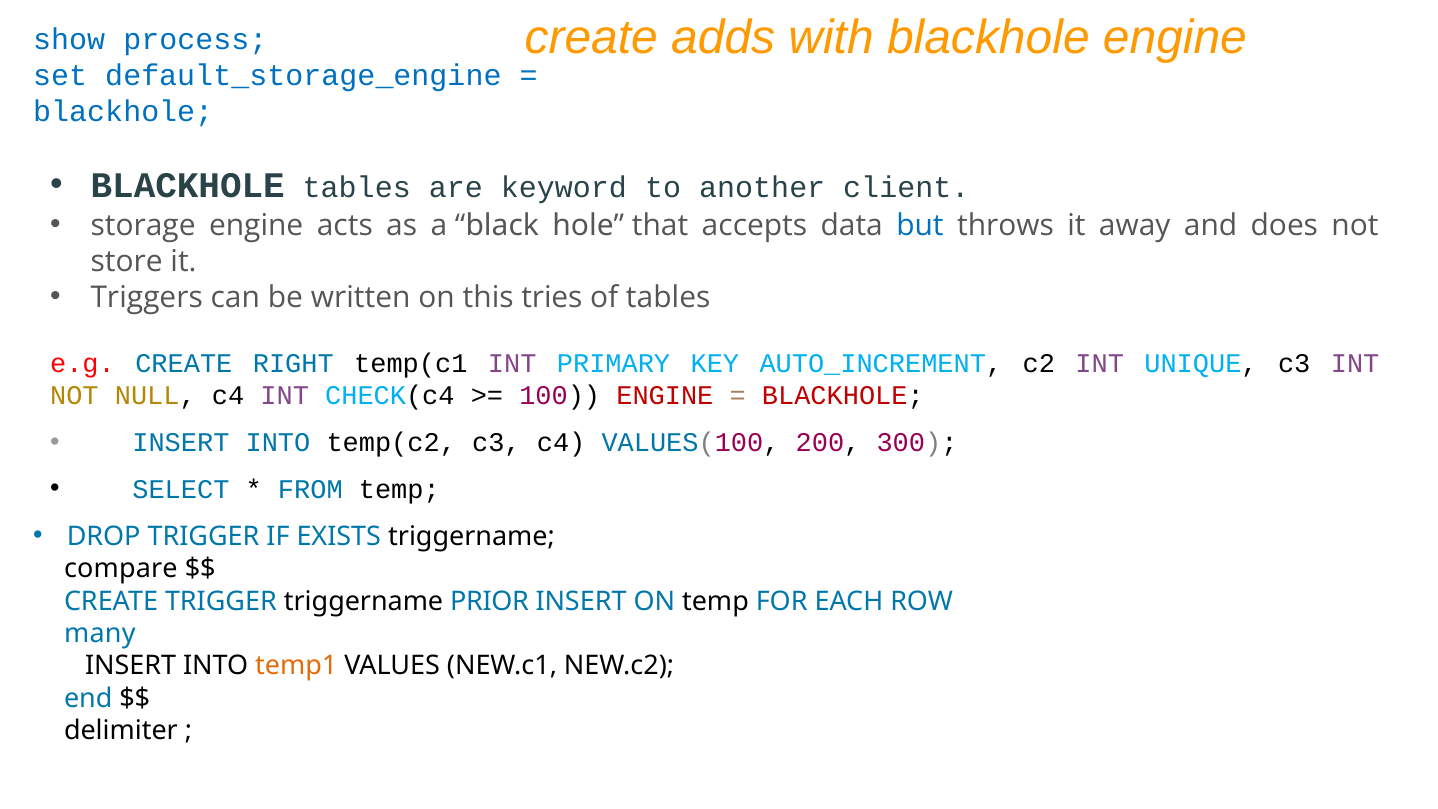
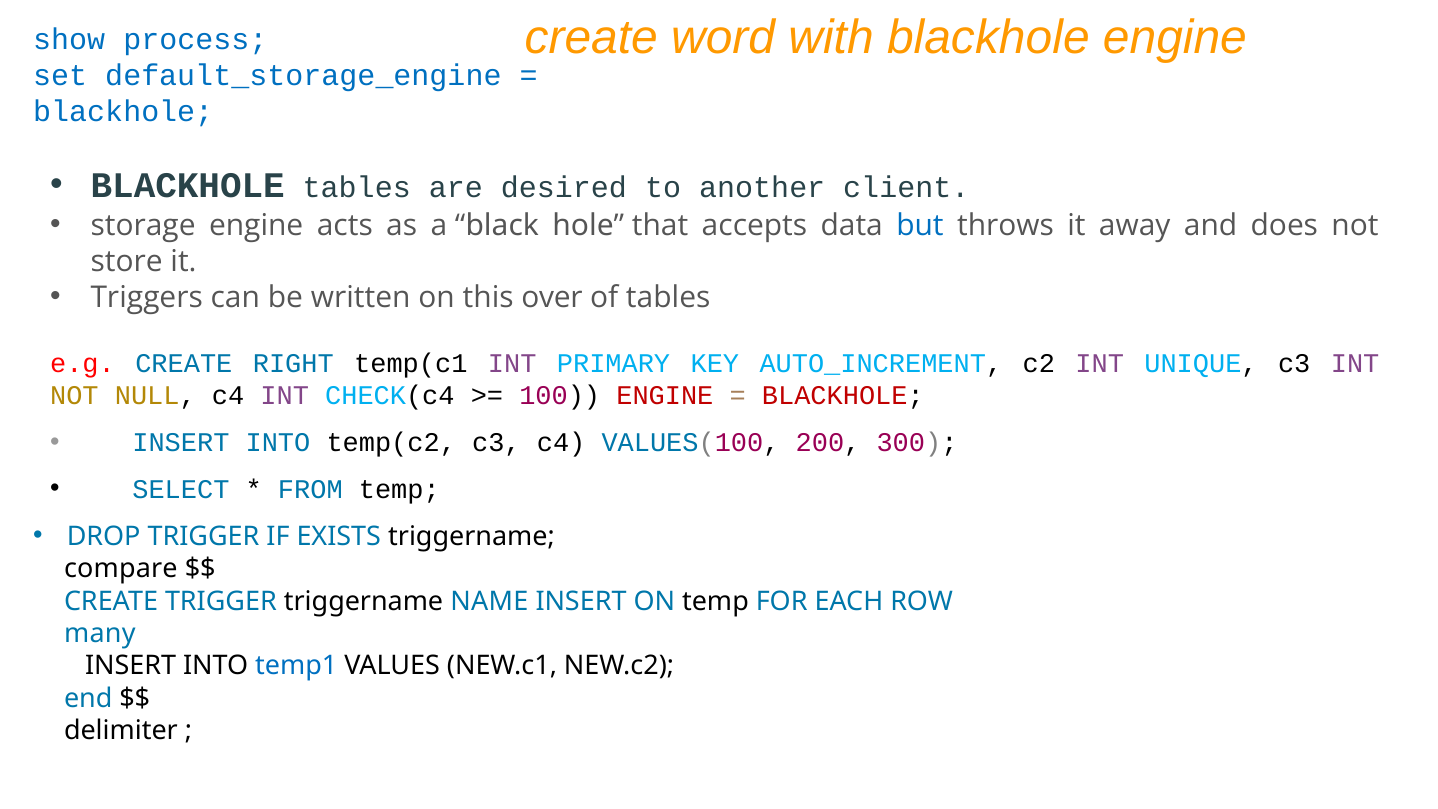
adds: adds -> word (723, 37)
keyword: keyword -> desired (564, 188)
tries: tries -> over (552, 297)
PRIOR: PRIOR -> NAME (489, 601)
temp1 colour: orange -> blue (296, 666)
